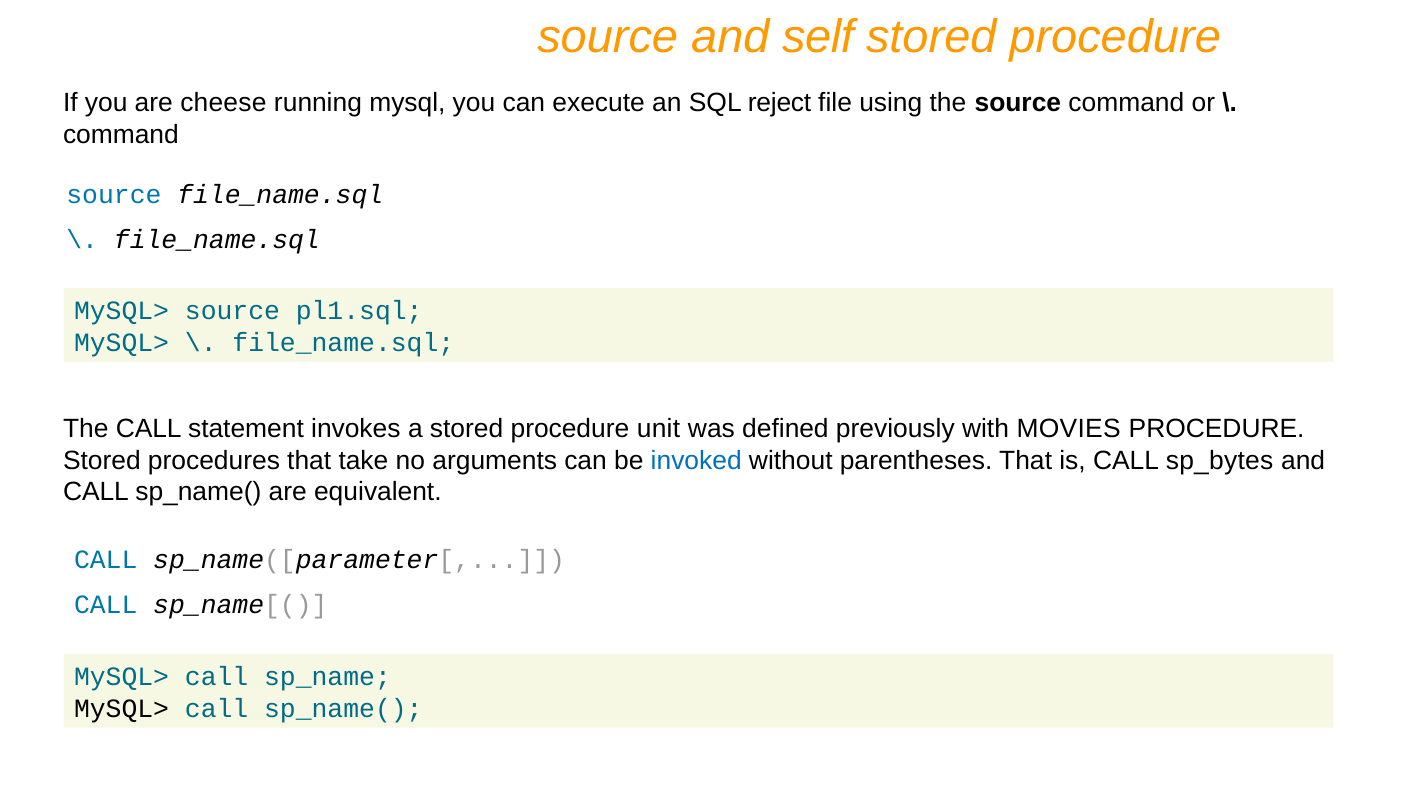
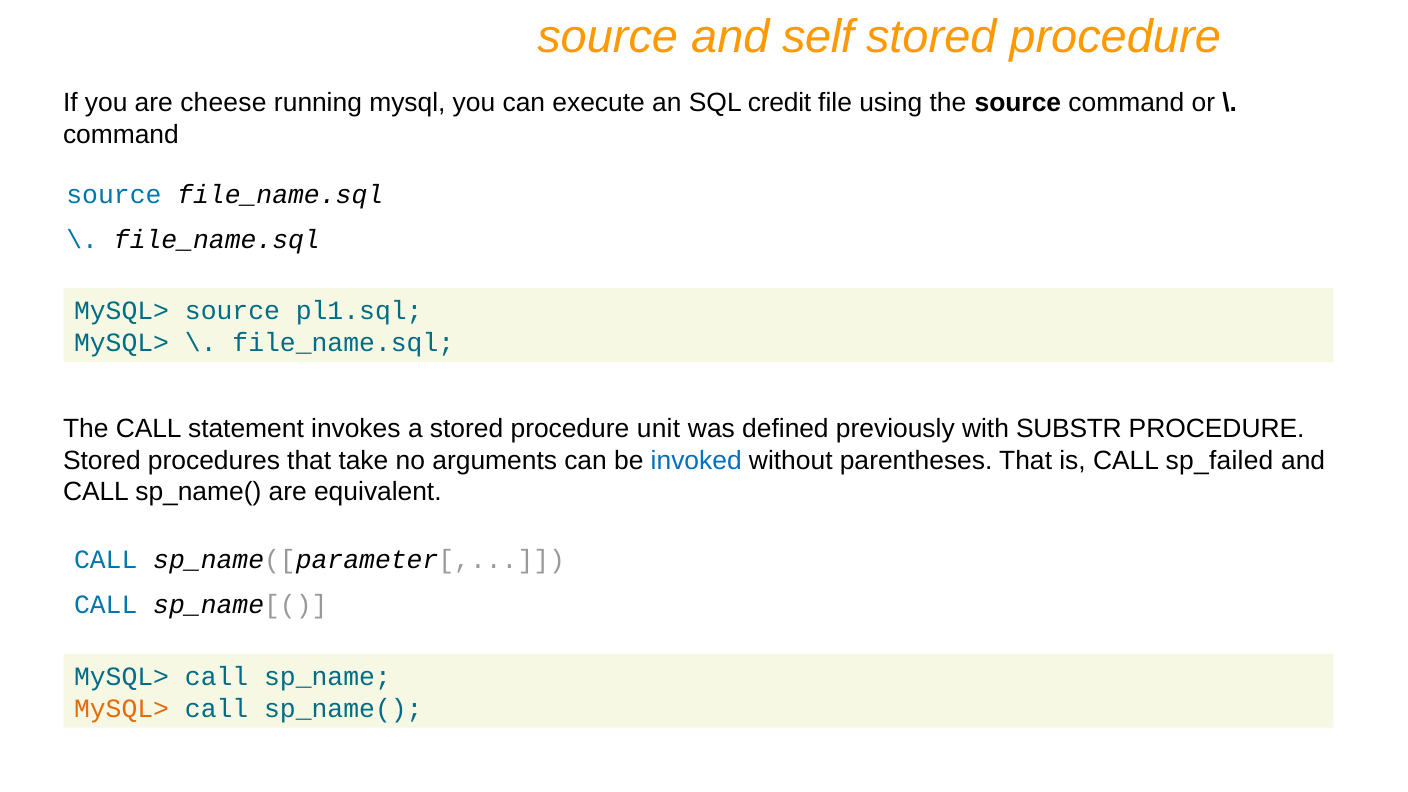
reject: reject -> credit (780, 103)
MOVIES: MOVIES -> SUBSTR (1069, 429)
sp_bytes: sp_bytes -> sp_failed (1220, 460)
MySQL> colour: black -> orange (122, 709)
